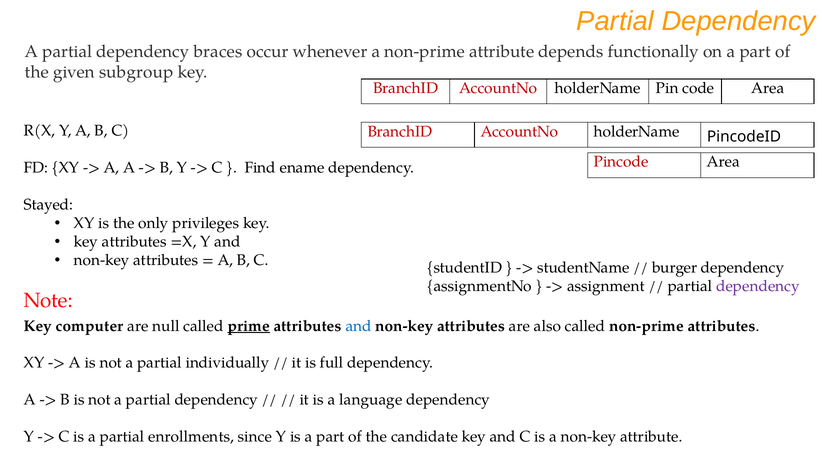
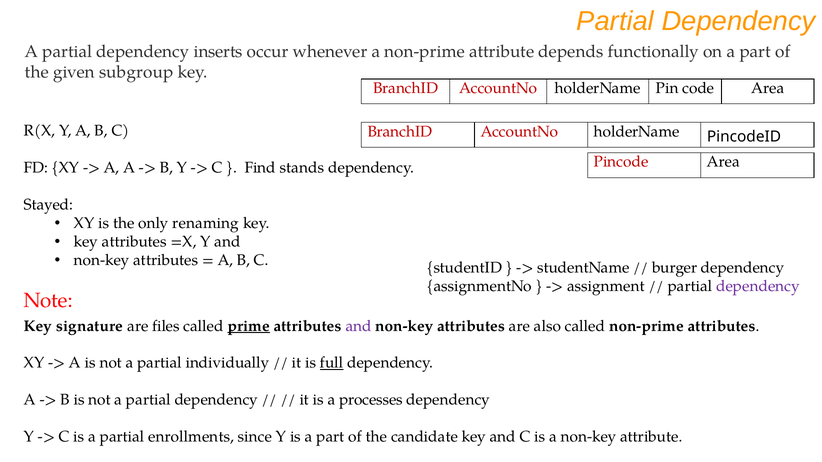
braces: braces -> inserts (218, 51)
ename: ename -> stands (302, 168)
privileges: privileges -> renaming (206, 223)
computer: computer -> signature (90, 326)
null: null -> files (166, 326)
and colour: blue -> purple (359, 326)
full underline: none -> present (332, 363)
language: language -> processes (371, 400)
